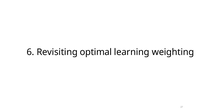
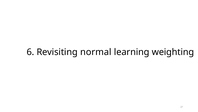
optimal: optimal -> normal (96, 52)
